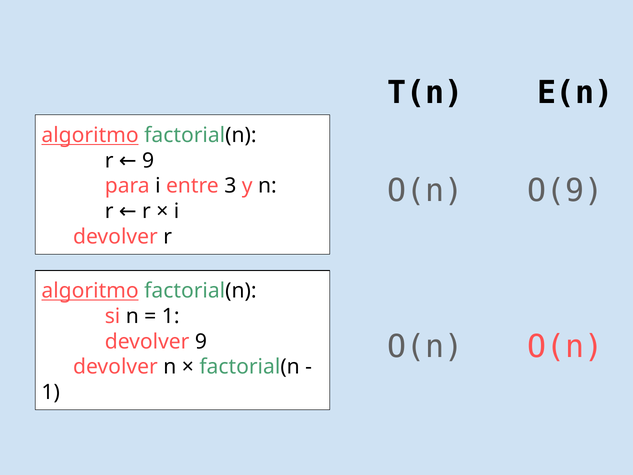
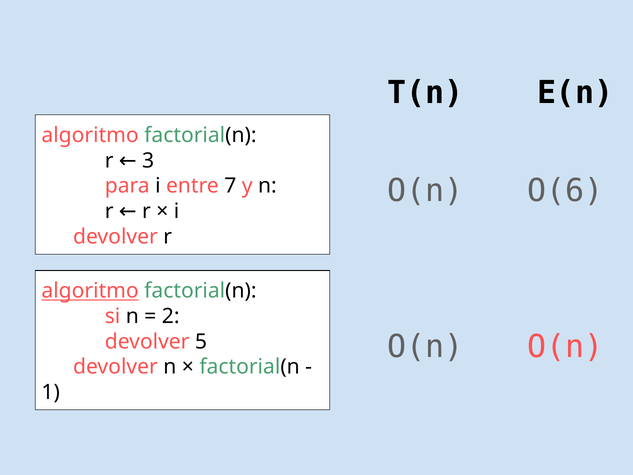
algoritmo underline: present -> none (90, 135)
r 9: 9 -> 3 (148, 161)
O(9: O(9 -> O(6 (565, 191)
3: 3 -> 7 (230, 186)
1: 1 -> 2 (171, 316)
devolver 9: 9 -> 5 (201, 342)
